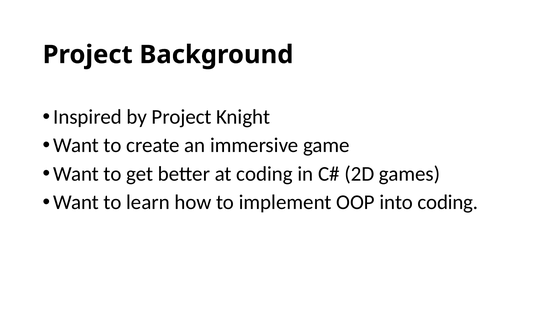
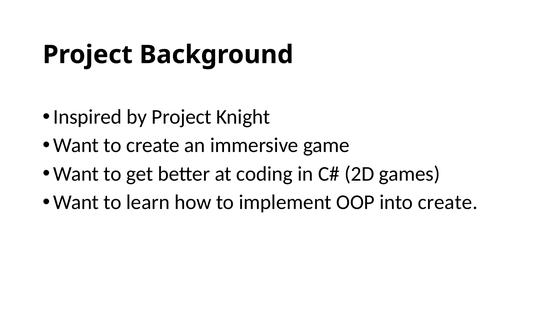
into coding: coding -> create (448, 203)
